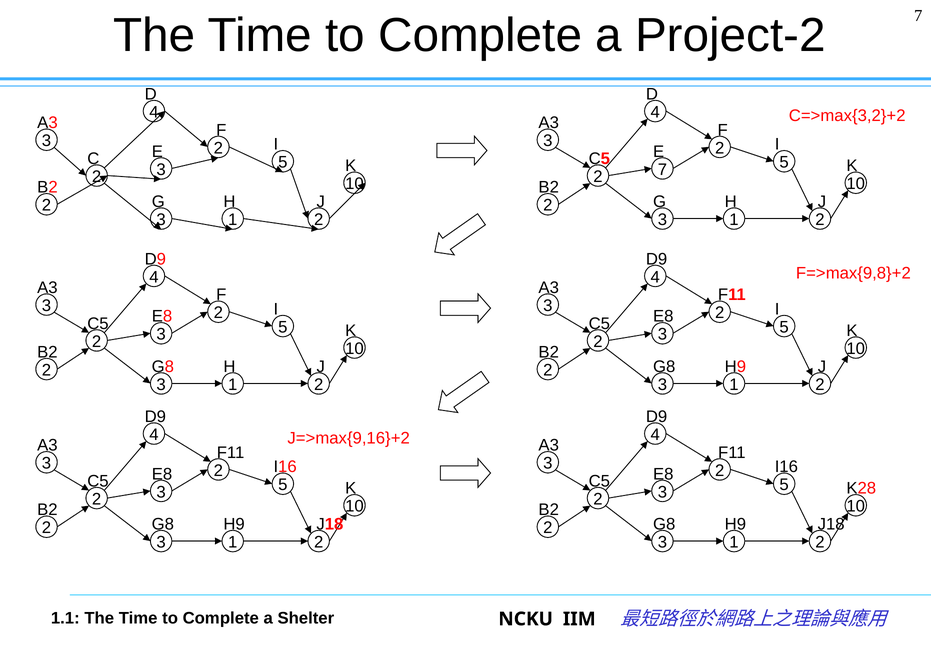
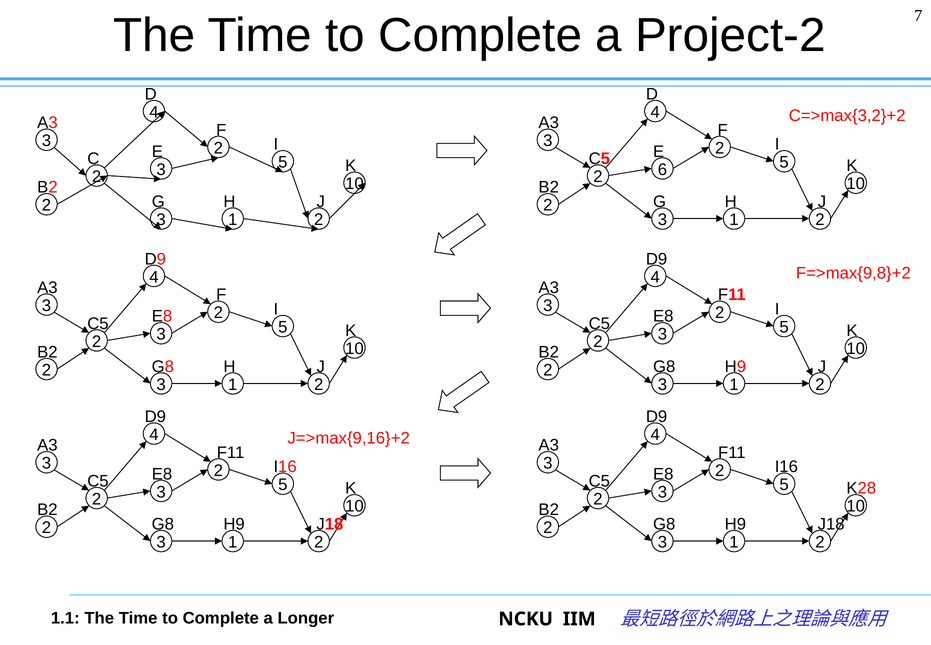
2 7: 7 -> 6 (662, 169)
Shelter: Shelter -> Longer (306, 618)
